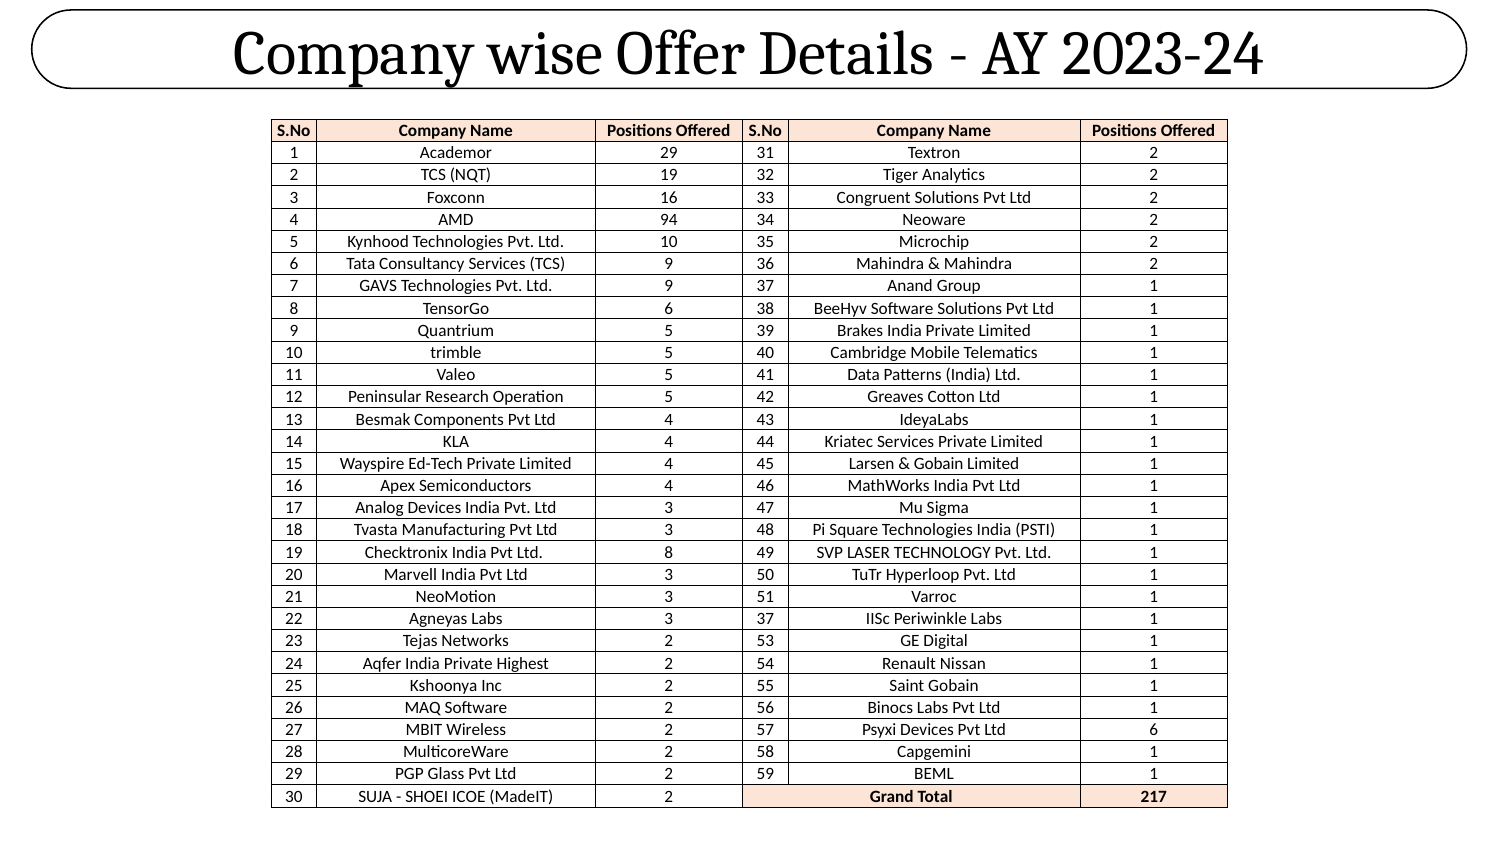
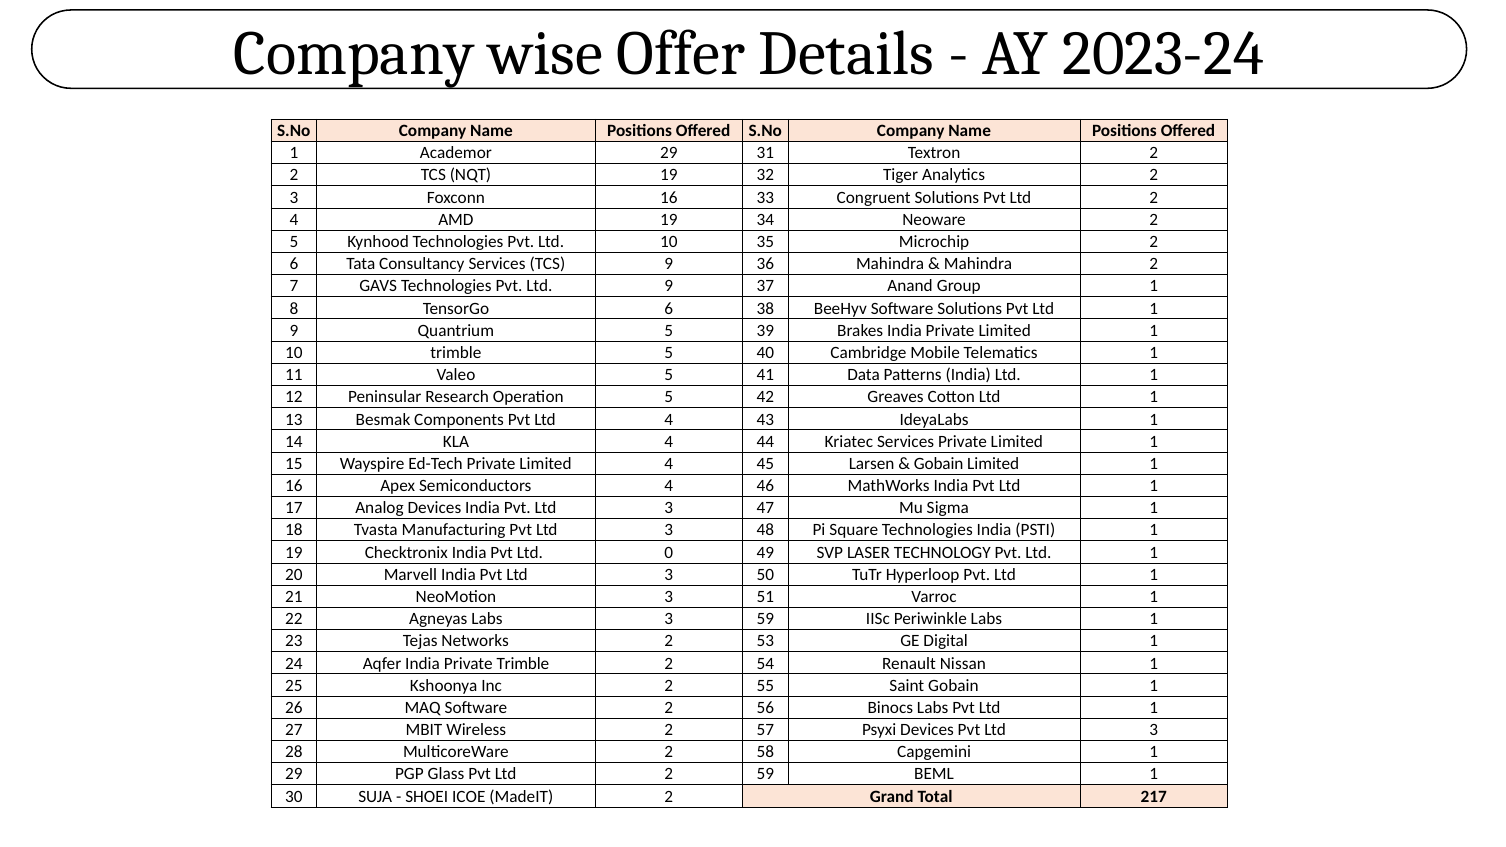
AMD 94: 94 -> 19 (669, 220)
Ltd 8: 8 -> 0 (669, 553)
3 37: 37 -> 59 (765, 619)
Private Highest: Highest -> Trimble (523, 663)
Devices Pvt Ltd 6: 6 -> 3 (1154, 730)
